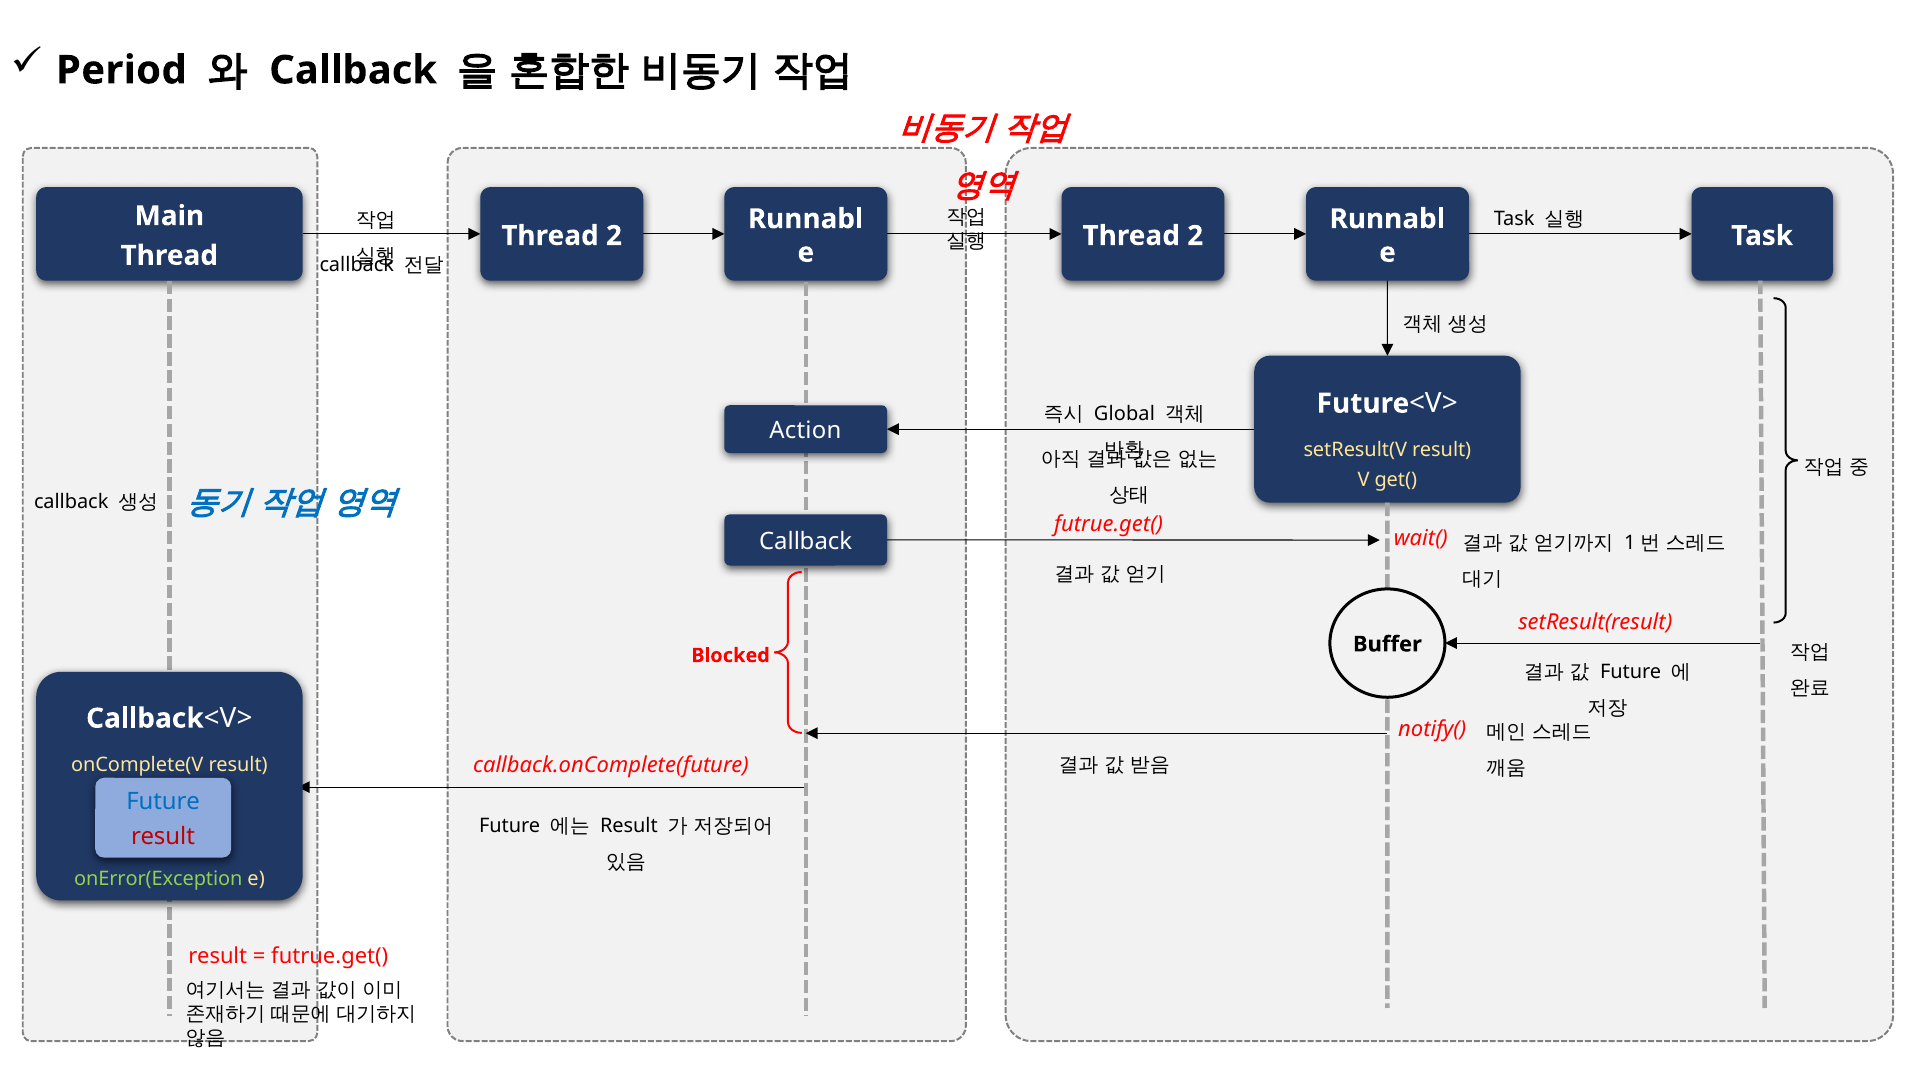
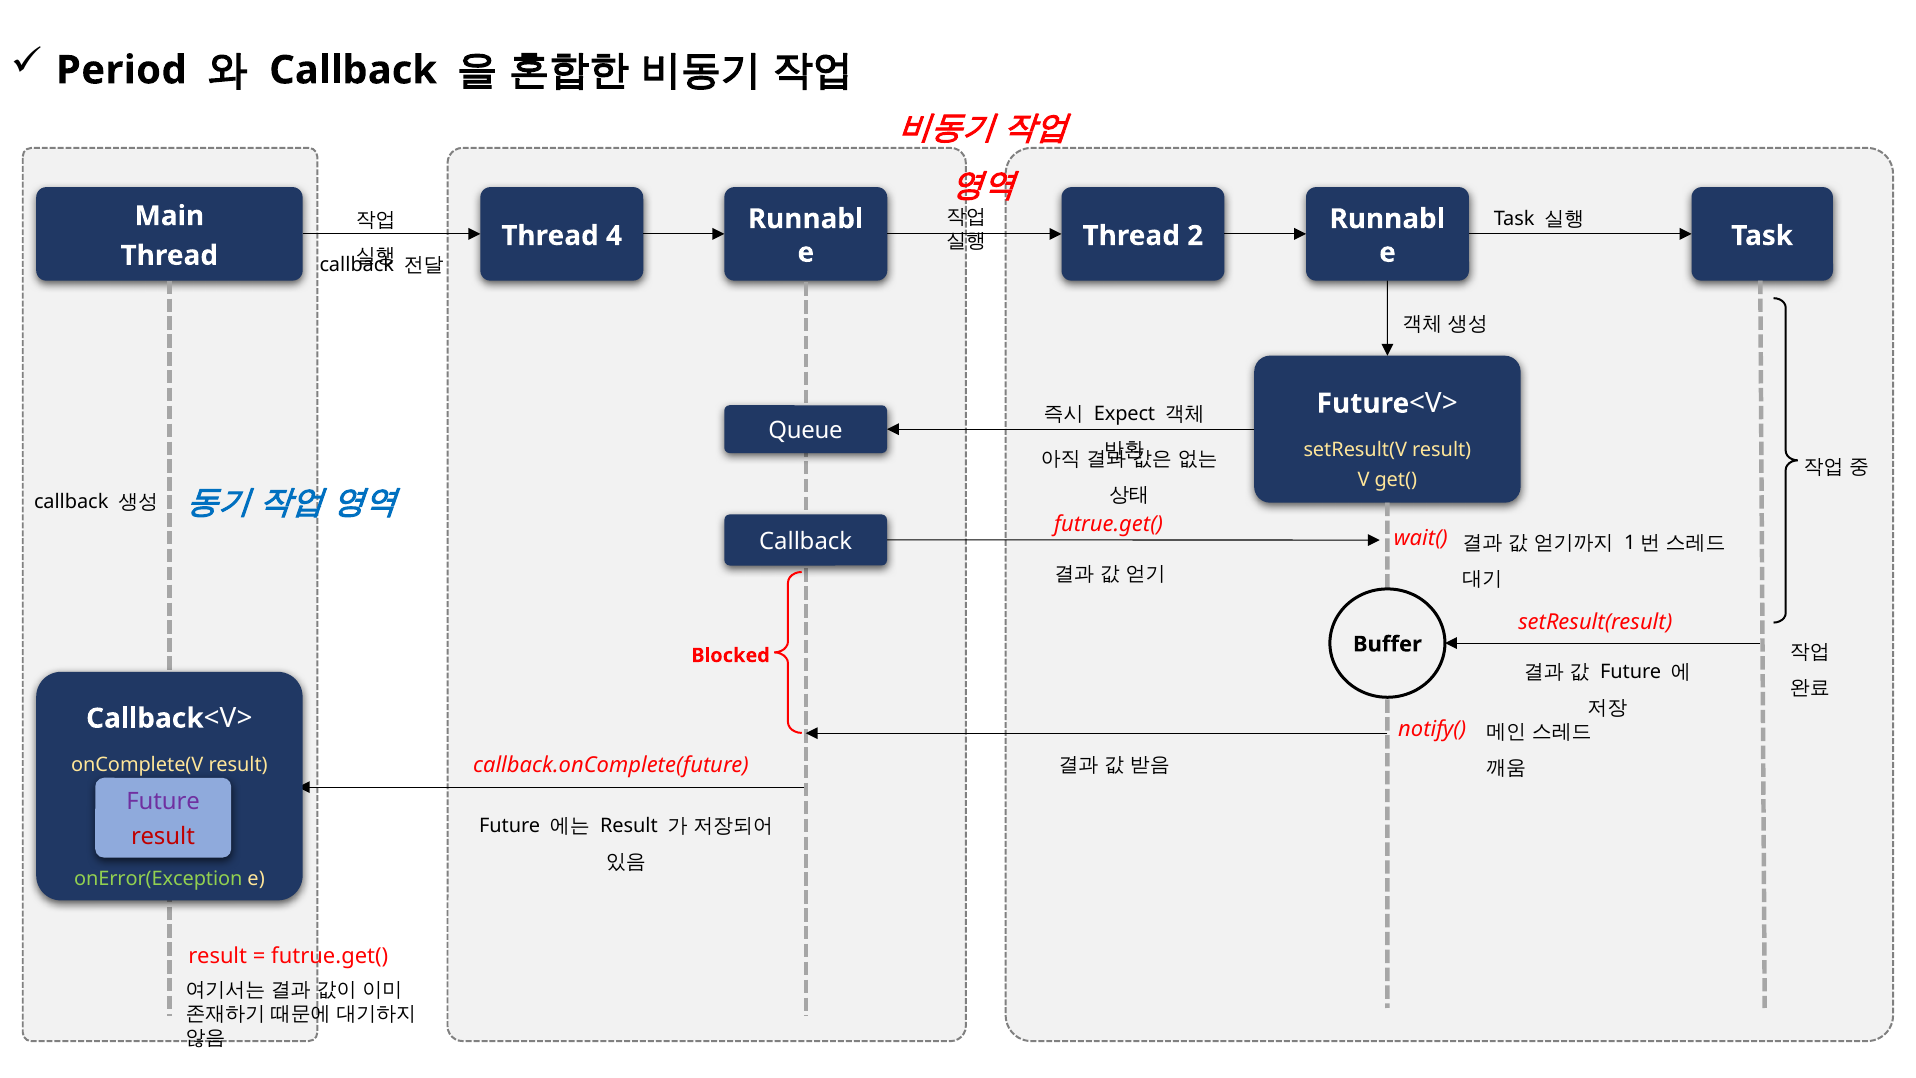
2: 2 -> 4 (614, 236)
Global: Global -> Expect (1125, 414)
Action: Action -> Queue (806, 431)
Future colour: blue -> purple (163, 802)
